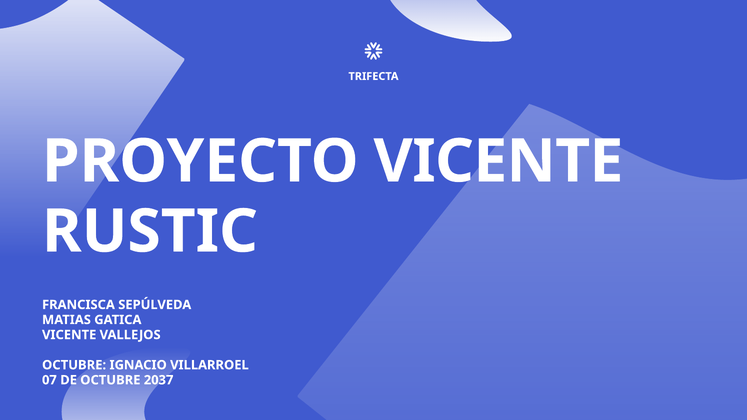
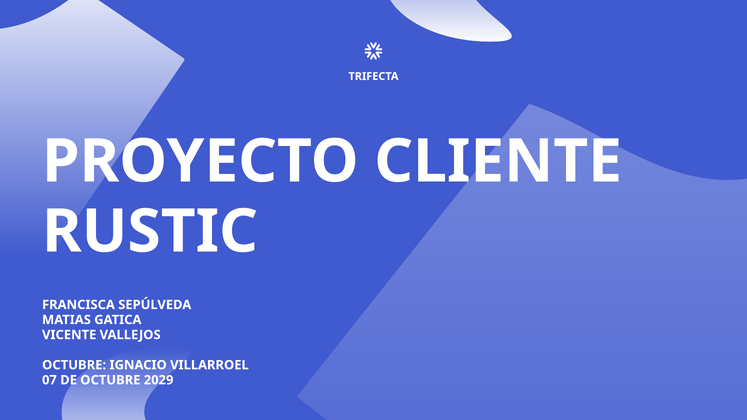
PROYECTO VICENTE: VICENTE -> CLIENTE (498, 162)
2037: 2037 -> 2029 (159, 380)
